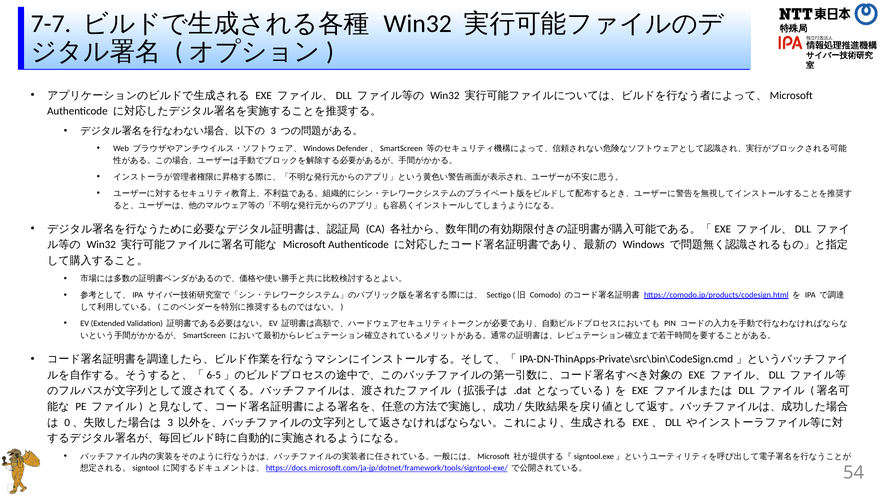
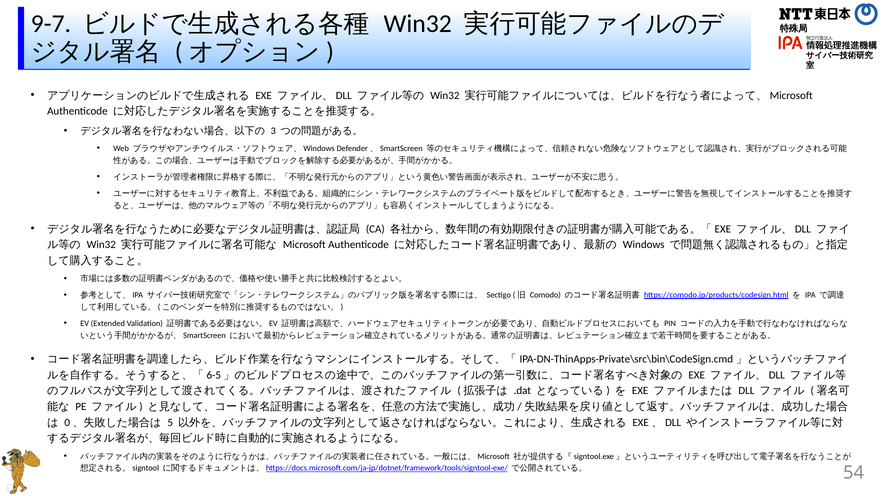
7-7: 7-7 -> 9-7 (51, 24)
3: 3 -> 5 (170, 423)
